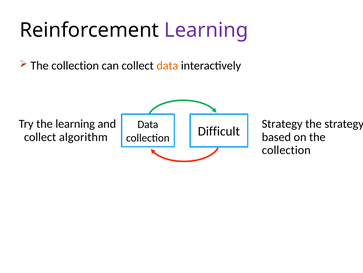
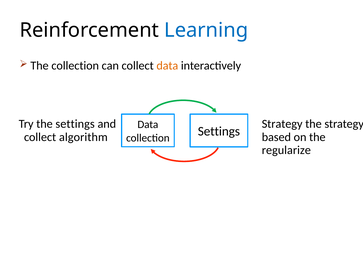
Learning colour: purple -> blue (206, 30)
the learning: learning -> settings (75, 124)
collection Difficult: Difficult -> Settings (219, 131)
collection: collection -> regularize (286, 150)
